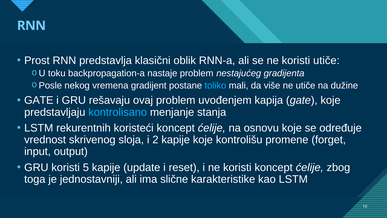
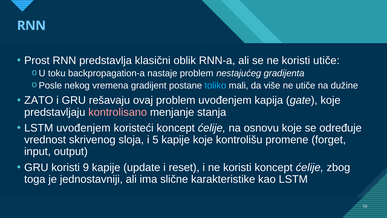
GATE: GATE -> ZATO (39, 100)
kontrolisano colour: light blue -> pink (118, 112)
LSTM rekurentnih: rekurentnih -> uvođenjem (83, 128)
2: 2 -> 5 (155, 140)
5: 5 -> 9 (86, 167)
